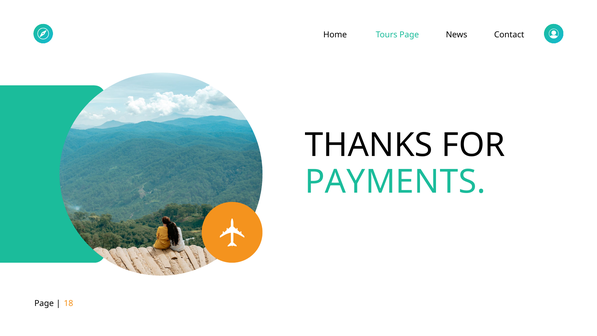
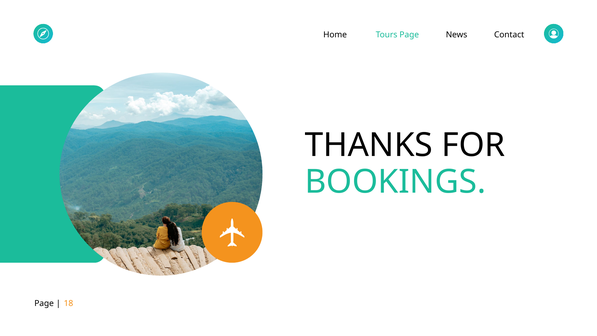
PAYMENTS: PAYMENTS -> BOOKINGS (395, 182)
